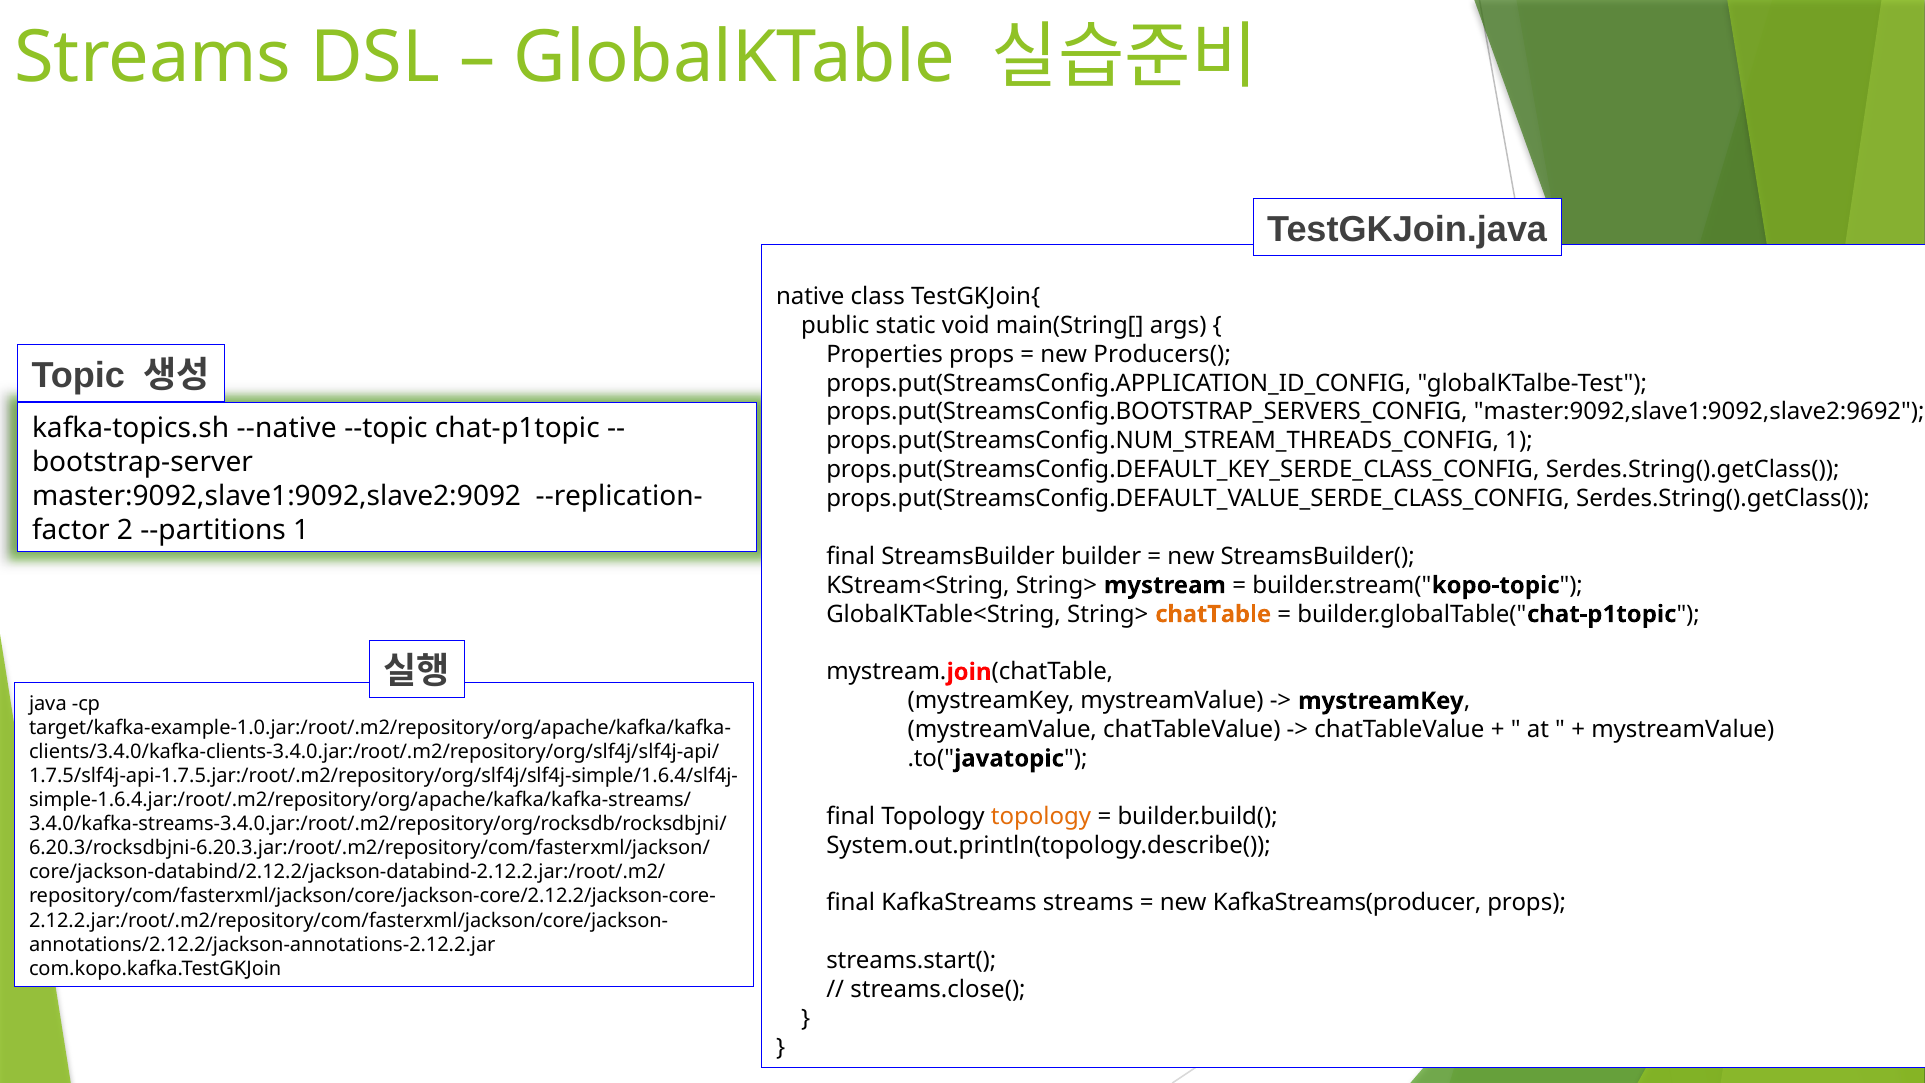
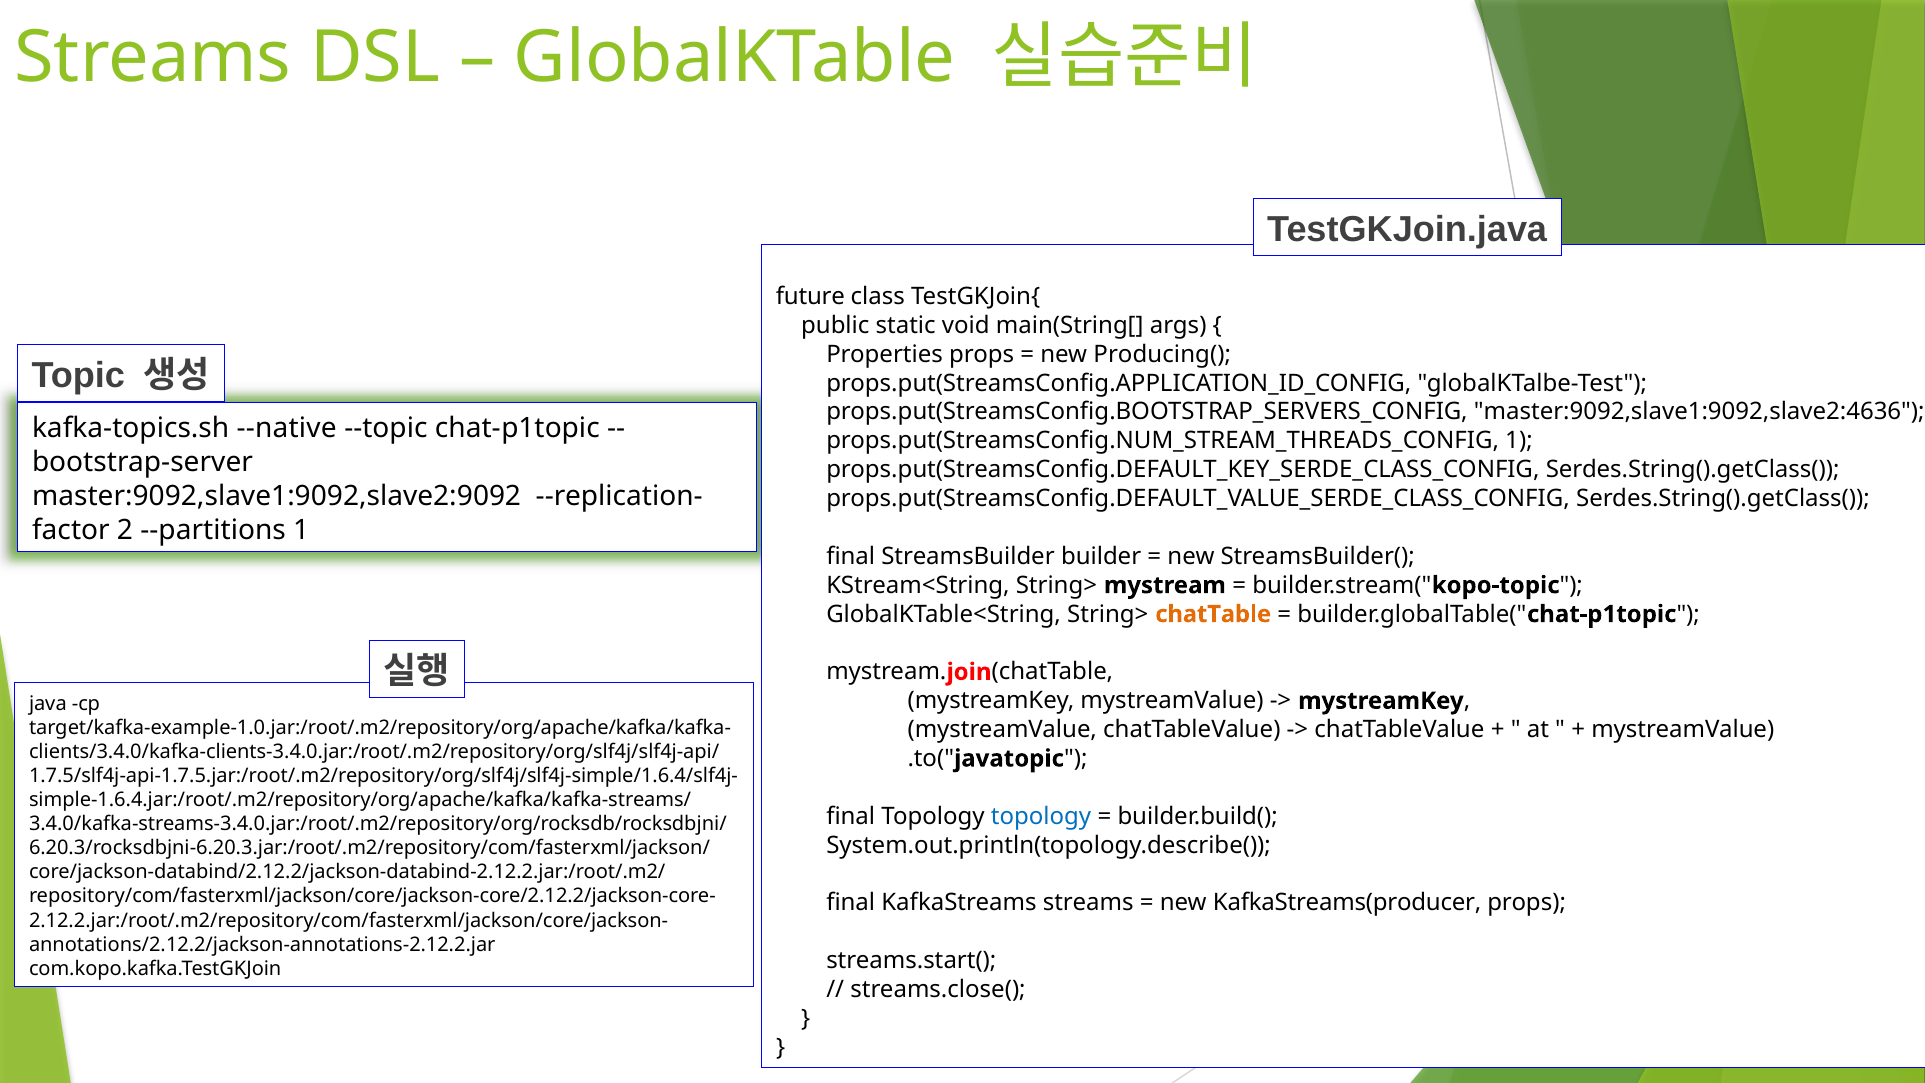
native: native -> future (810, 296)
Producers(: Producers( -> Producing( (1162, 354)
master:9092,slave1:9092,slave2:9692: master:9092,slave1:9092,slave2:9692 -> master:9092,slave1:9092,slave2:4636 (1699, 412)
topology colour: orange -> blue (1041, 816)
